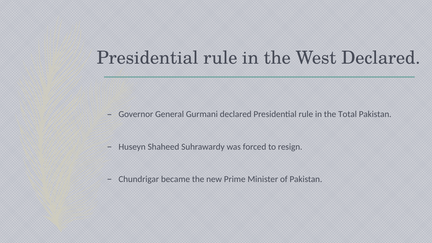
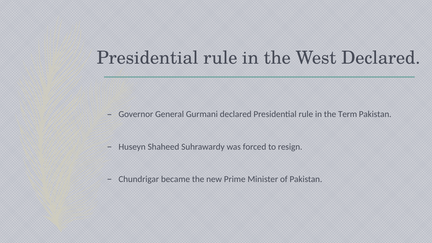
Total: Total -> Term (348, 114)
